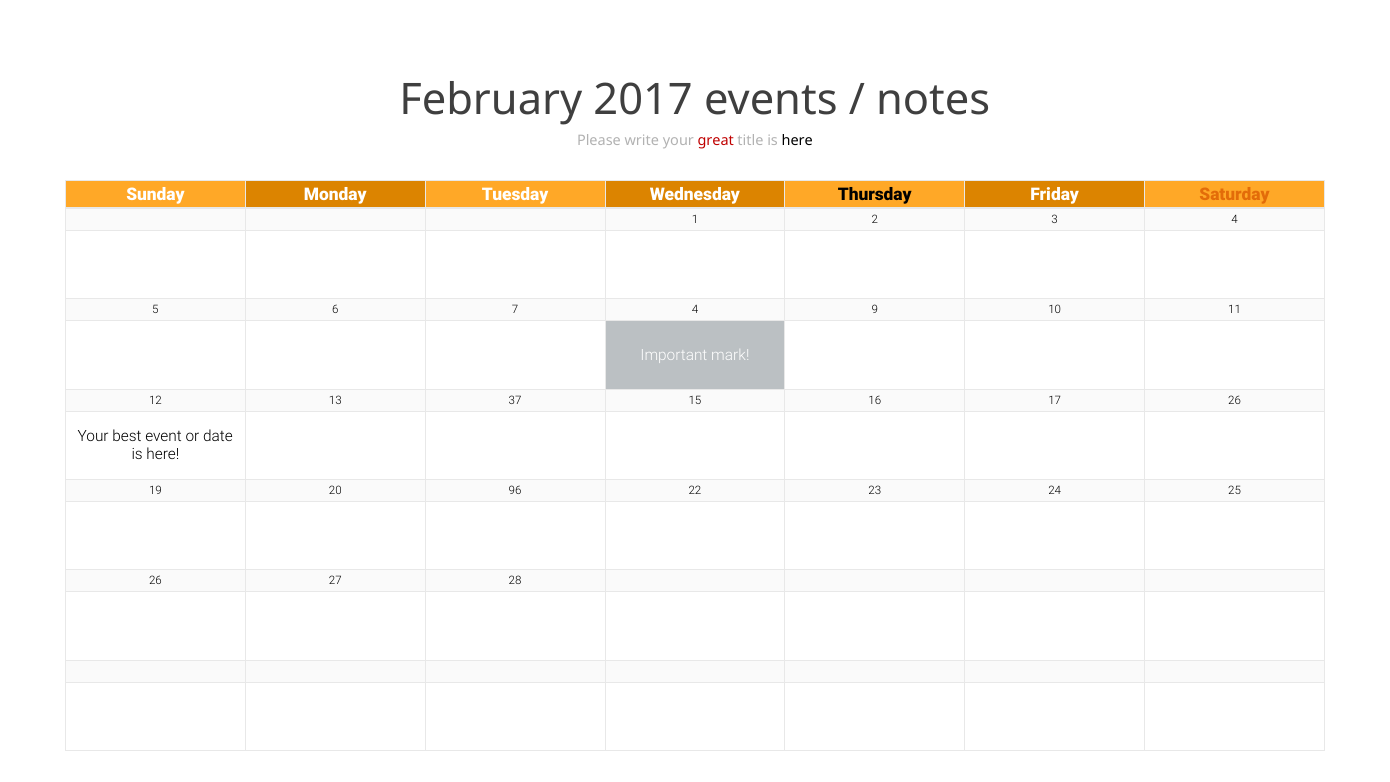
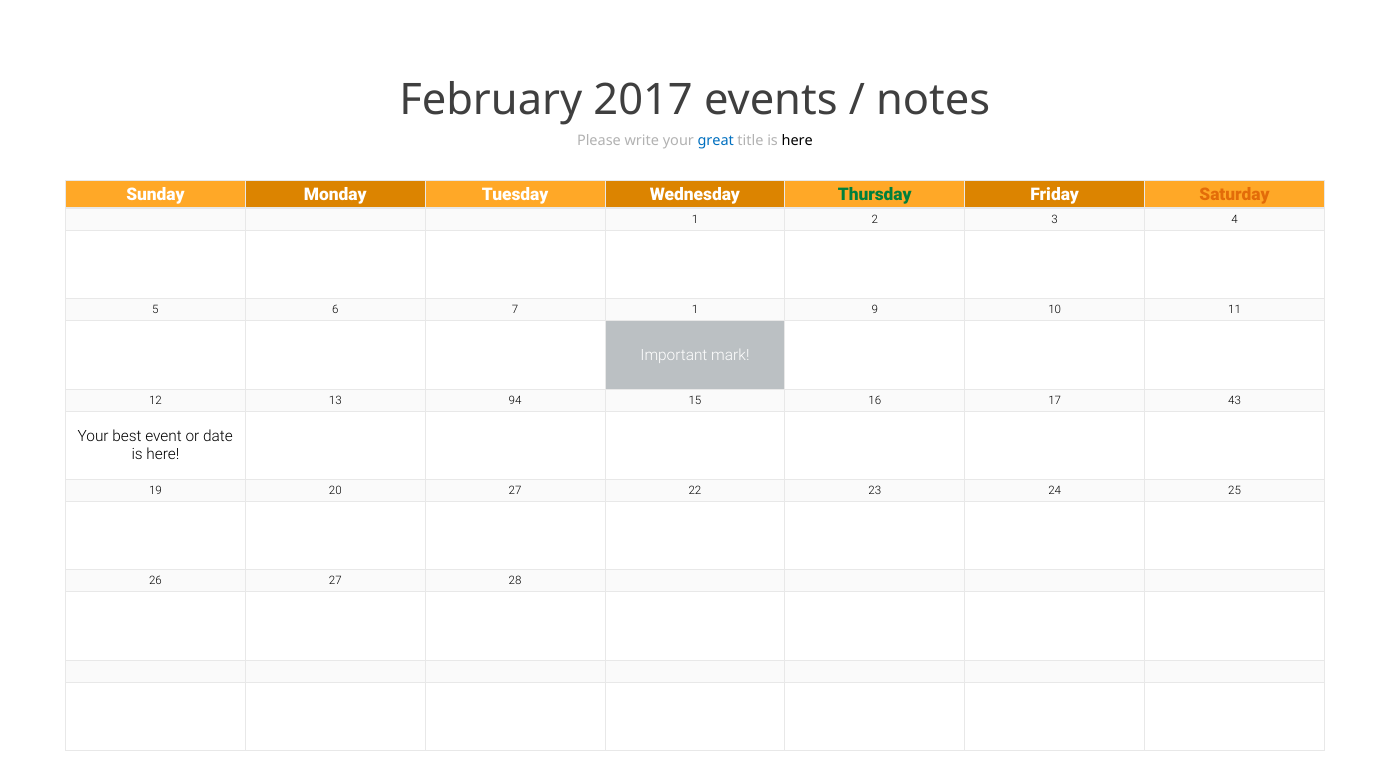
great colour: red -> blue (716, 140)
Thursday colour: black -> green (875, 195)
7 4: 4 -> 1 (695, 310)
37: 37 -> 94 (515, 400)
17 26: 26 -> 43 (1235, 400)
20 96: 96 -> 27 (515, 491)
